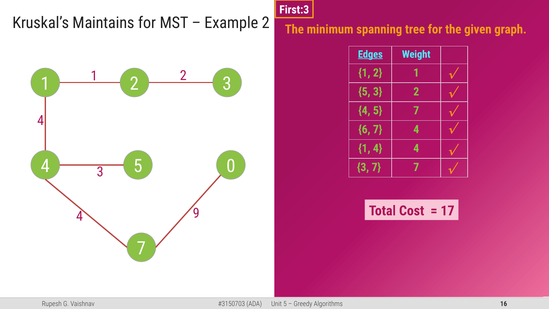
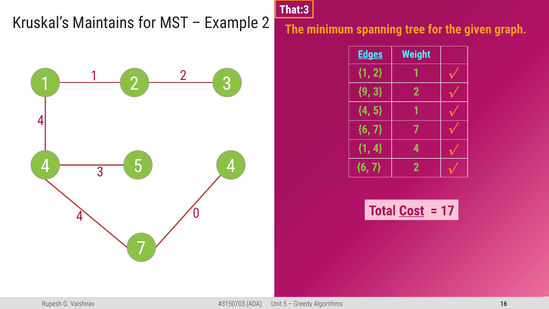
First:3: First:3 -> That:3 (294, 10)
5: 5 -> 9 (364, 92)
5 7: 7 -> 1 (416, 110)
6 7 4: 4 -> 7 (416, 129)
5 0: 0 -> 4 (231, 166)
3: 3 -> 6 (363, 167)
7 7: 7 -> 2 (416, 167)
Cost underline: none -> present (412, 211)
9: 9 -> 0 (196, 213)
